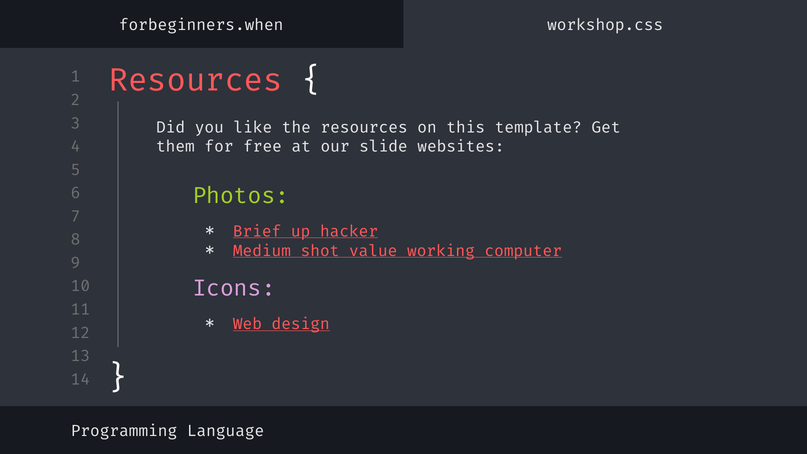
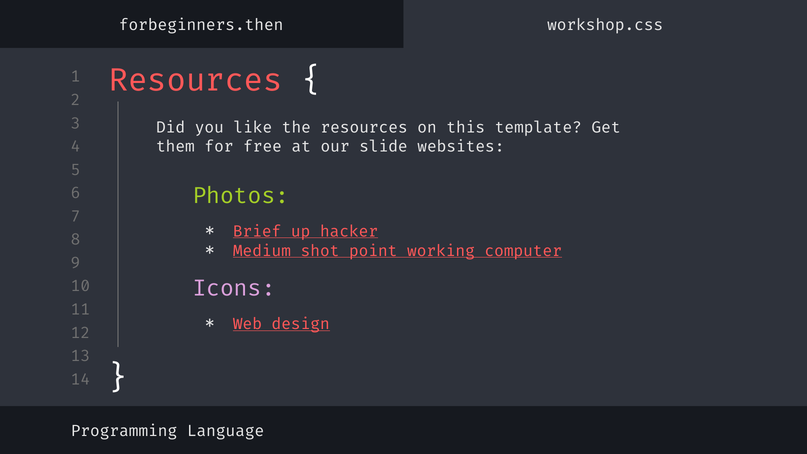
forbeginners.when: forbeginners.when -> forbeginners.then (201, 25)
value: value -> point (373, 251)
